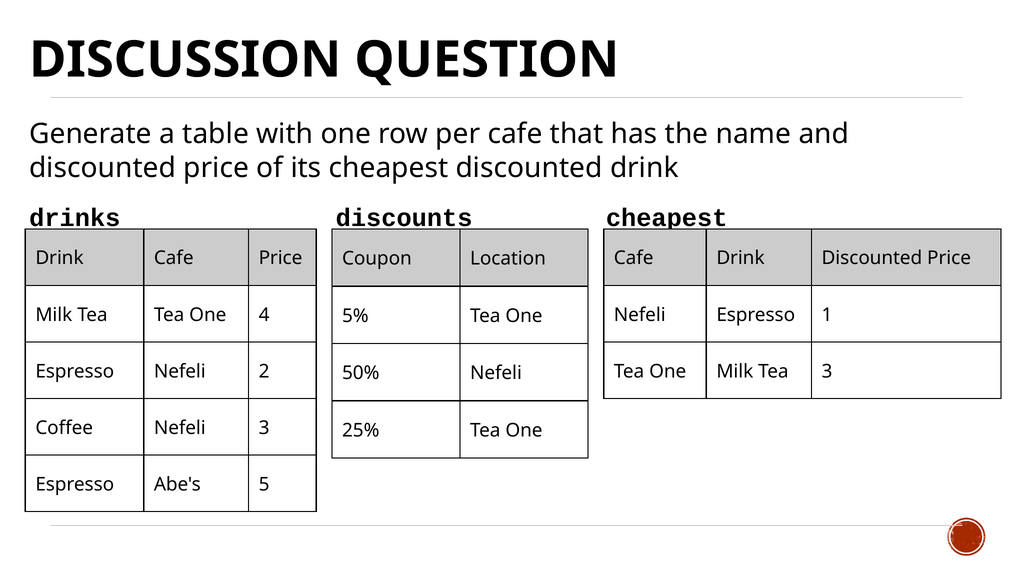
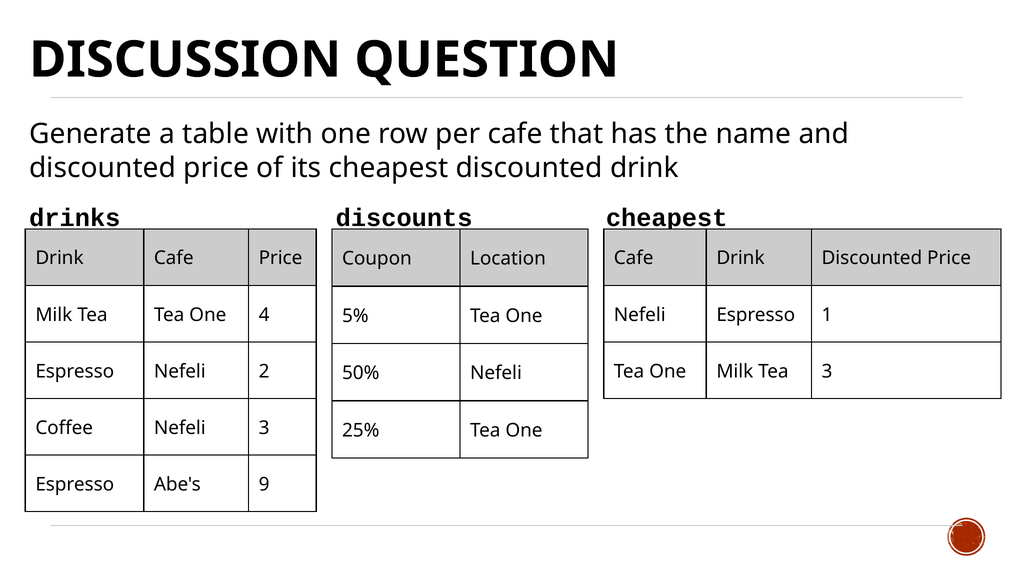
5: 5 -> 9 (264, 484)
